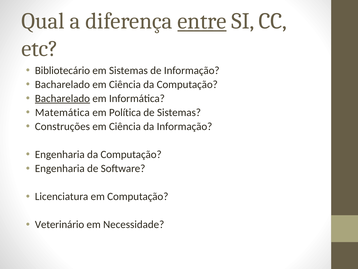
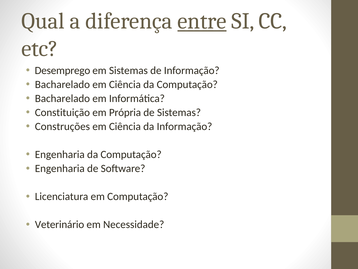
Bibliotecário: Bibliotecário -> Desemprego (62, 70)
Bacharelado underline: present -> none (62, 98)
Matemática: Matemática -> Constituição (62, 112)
Política: Política -> Própria (125, 112)
